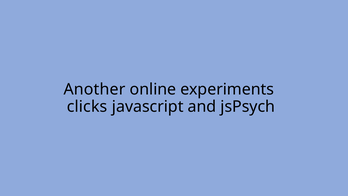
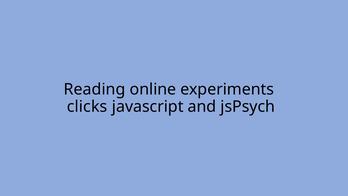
Another: Another -> Reading (94, 89)
